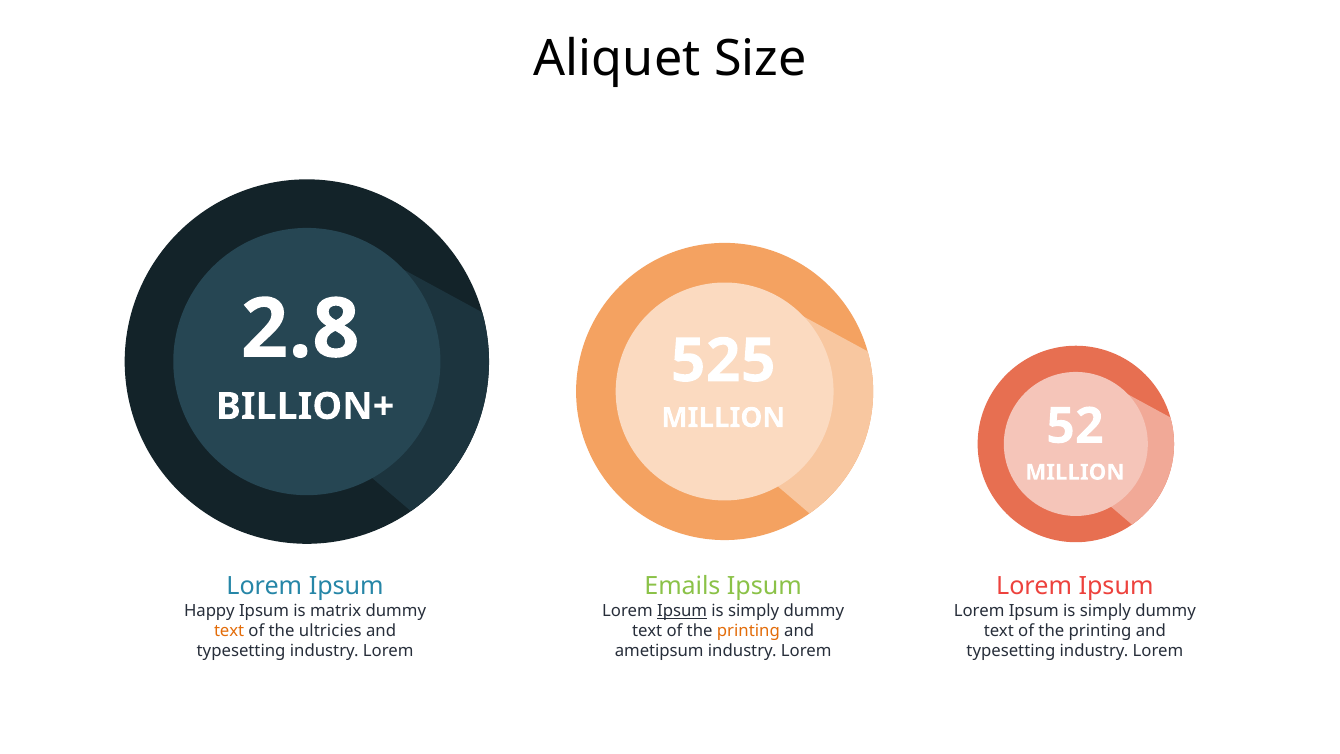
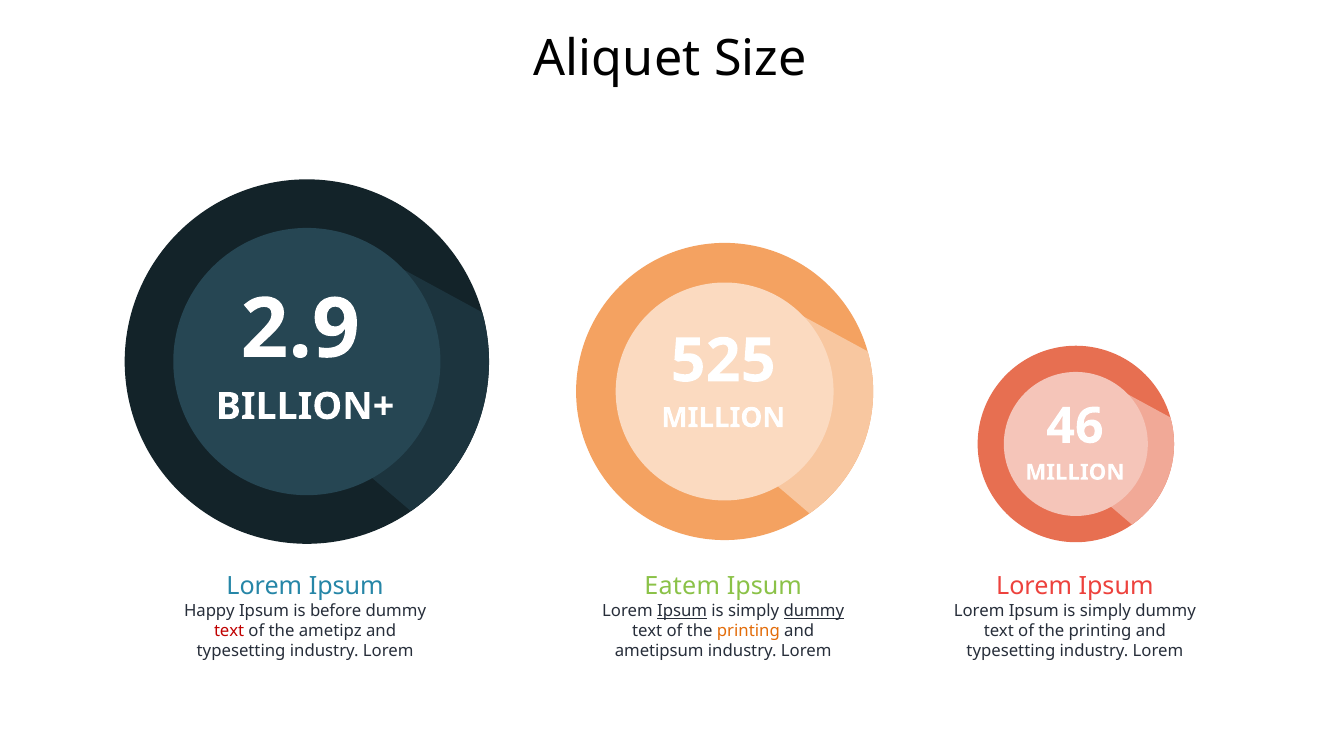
2.8: 2.8 -> 2.9 (300, 329)
52: 52 -> 46 (1075, 426)
Emails: Emails -> Eatem (682, 586)
matrix: matrix -> before (336, 611)
dummy underline: none -> present (814, 611)
text colour: orange -> red (229, 631)
ultricies: ultricies -> ametipz (330, 631)
